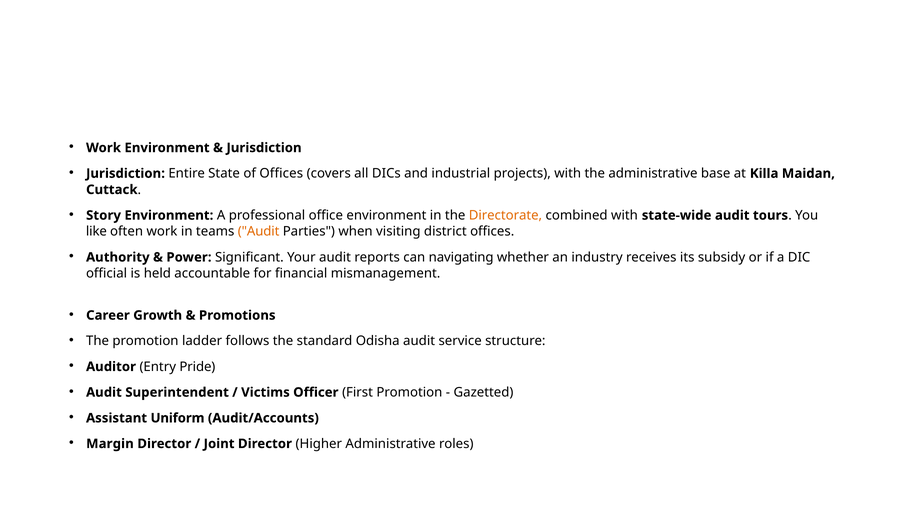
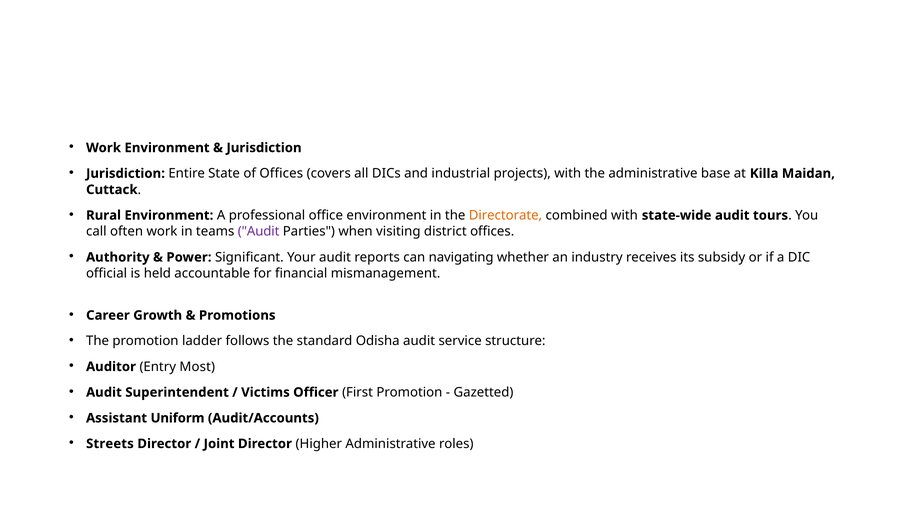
Story: Story -> Rural (104, 215)
like: like -> call (96, 231)
Audit colour: orange -> purple (259, 231)
Pride: Pride -> Most (197, 366)
Margin: Margin -> Streets (110, 443)
